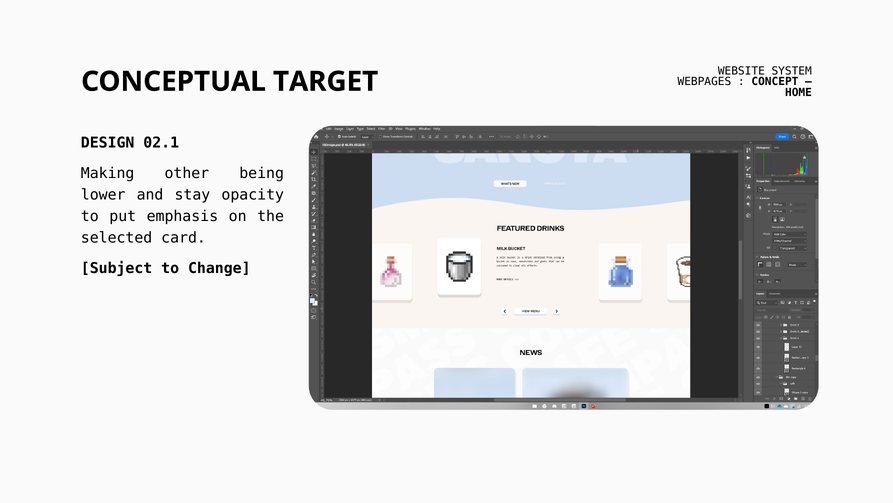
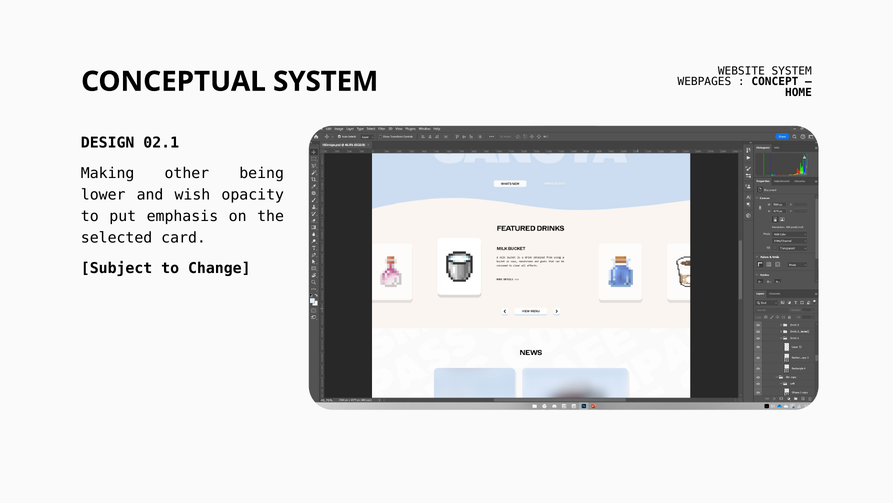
CONCEPTUAL TARGET: TARGET -> SYSTEM (326, 81)
stay: stay -> wish (192, 195)
